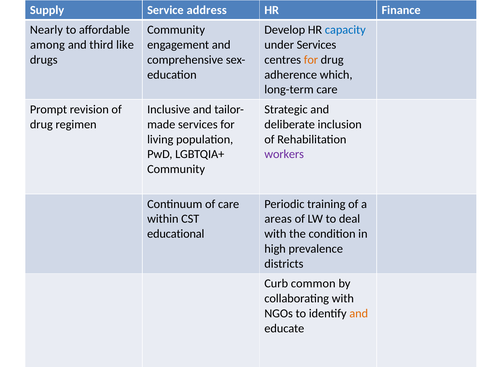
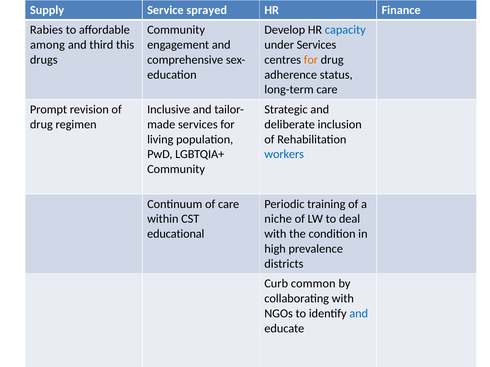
address: address -> sprayed (207, 10)
Nearly: Nearly -> Rabies (46, 30)
like: like -> this (125, 45)
which: which -> status (336, 75)
workers colour: purple -> blue (284, 154)
areas: areas -> niche (278, 219)
and colour: orange -> blue (359, 314)
